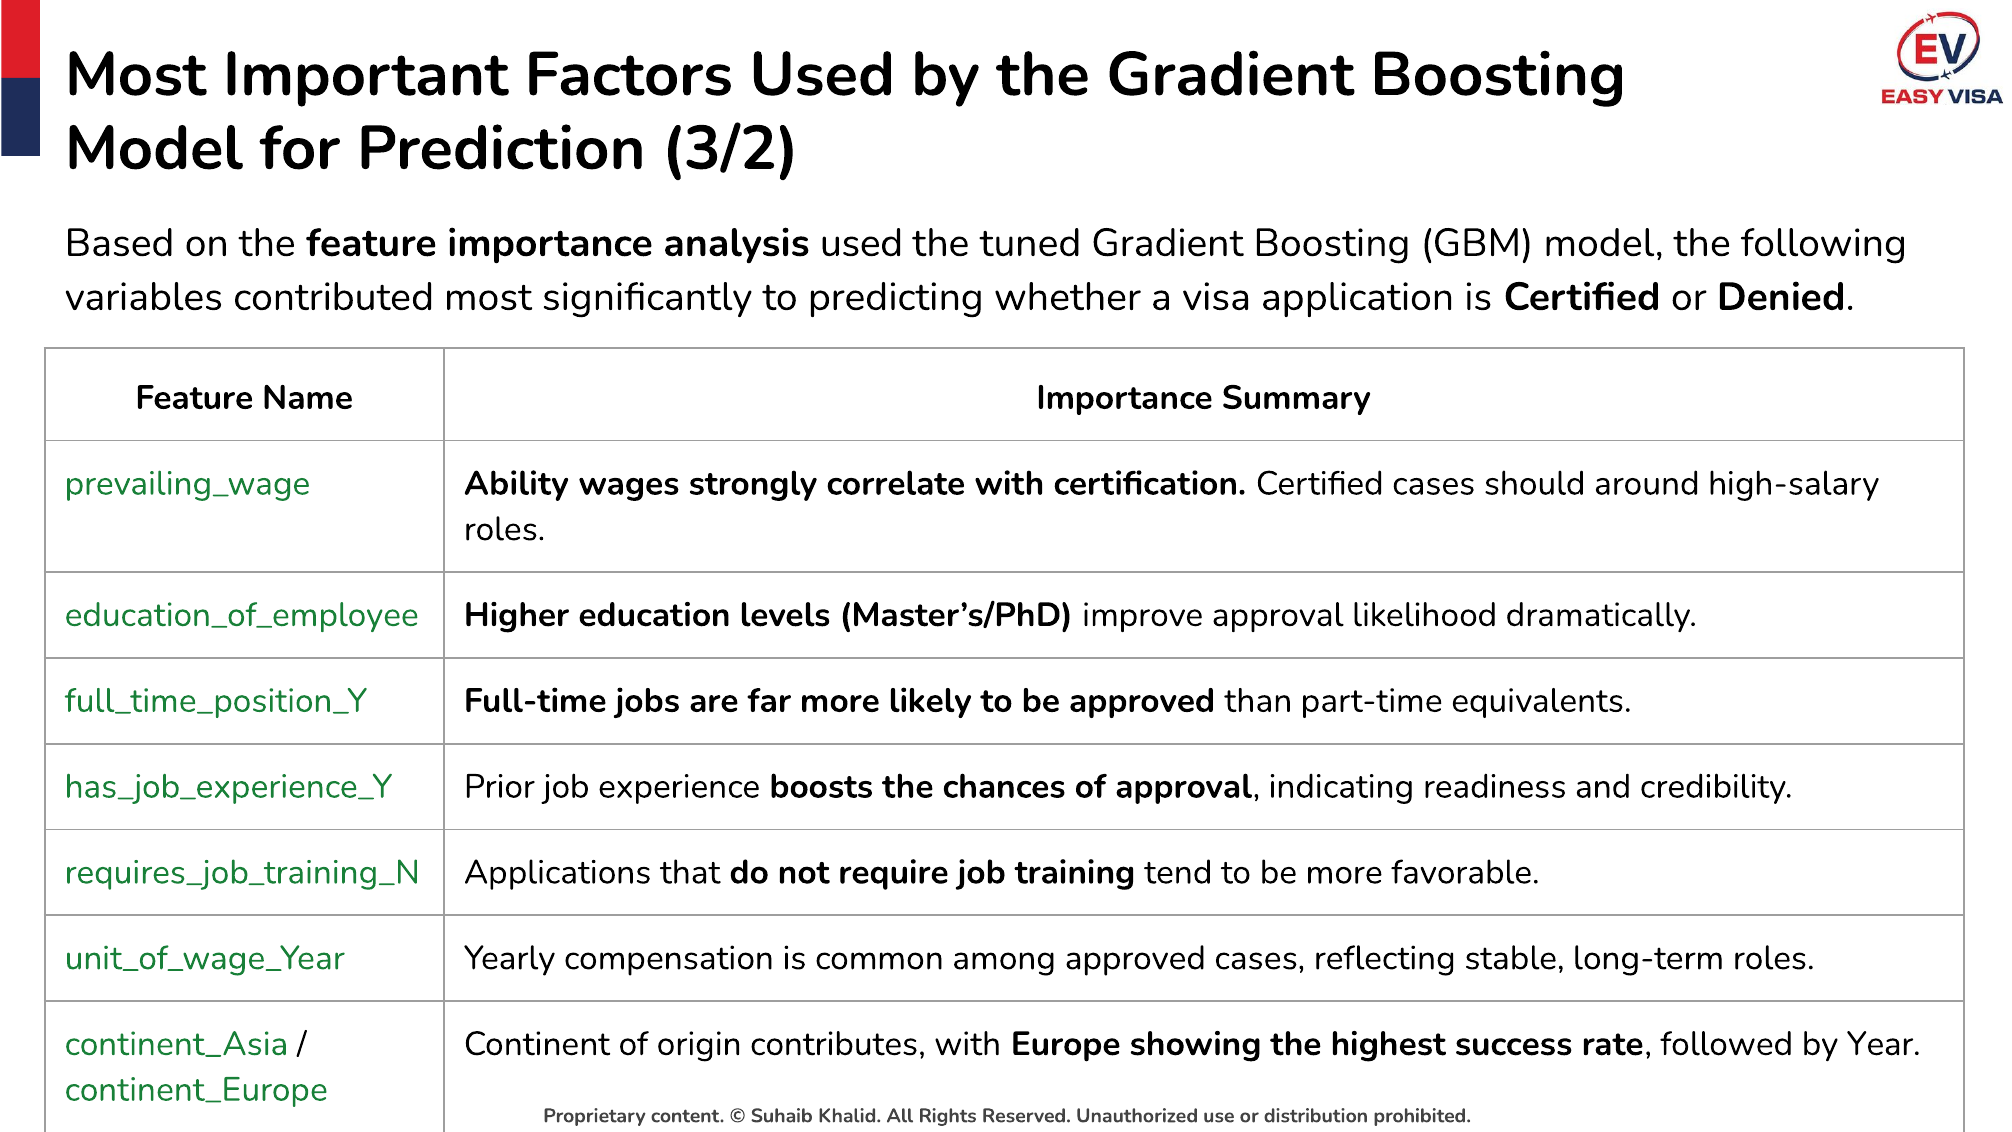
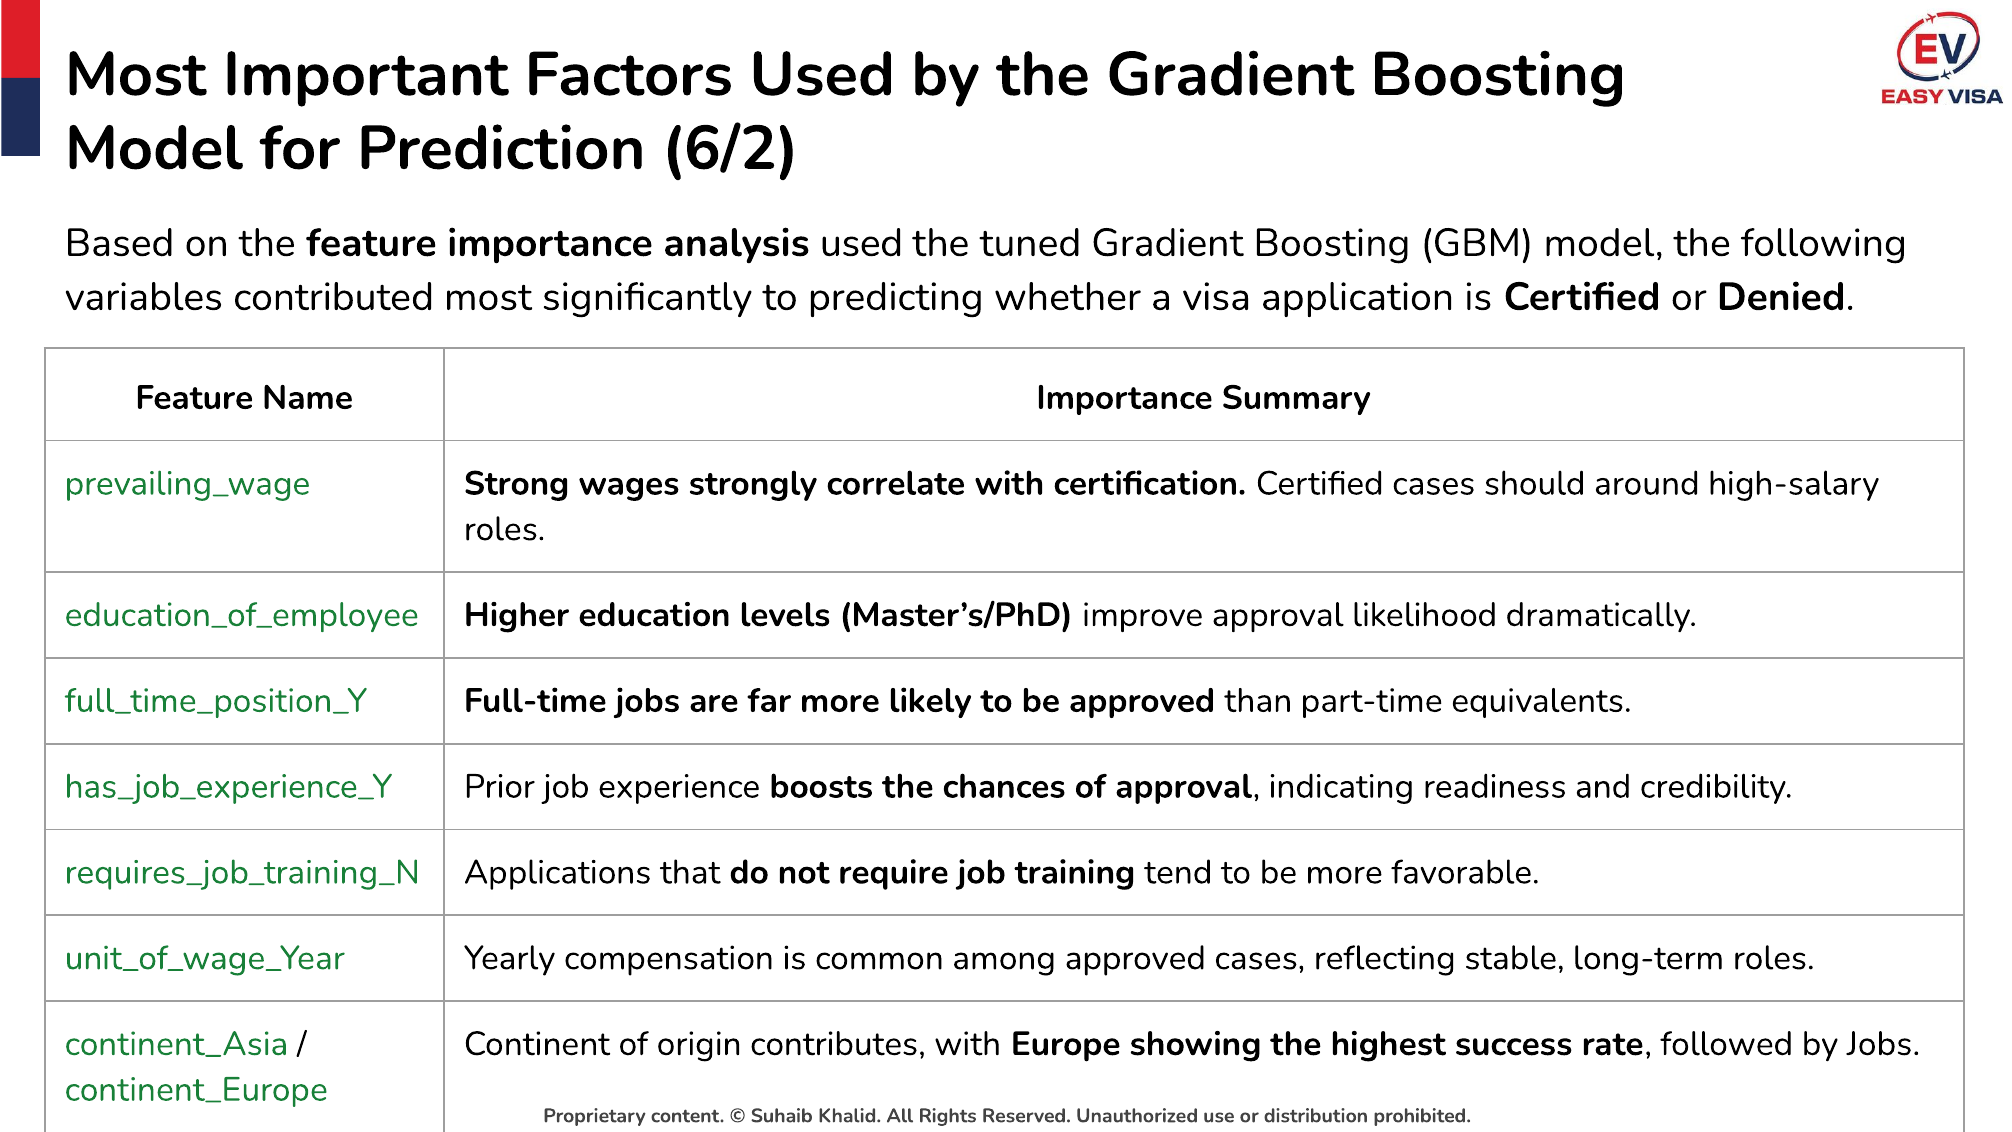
3/2: 3/2 -> 6/2 (730, 148)
Ability: Ability -> Strong (517, 483)
by Year: Year -> Jobs (1883, 1044)
